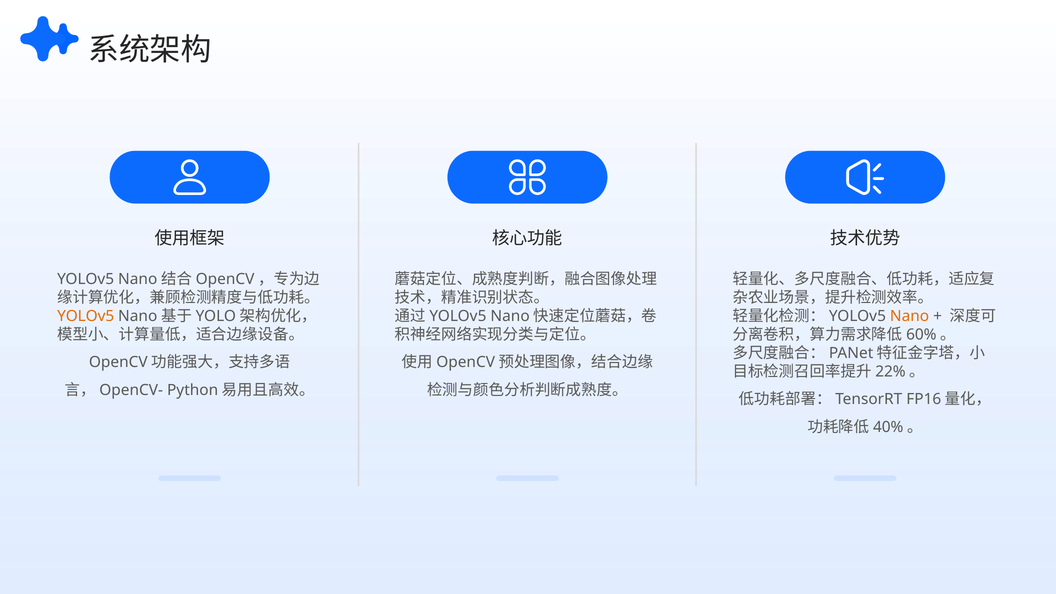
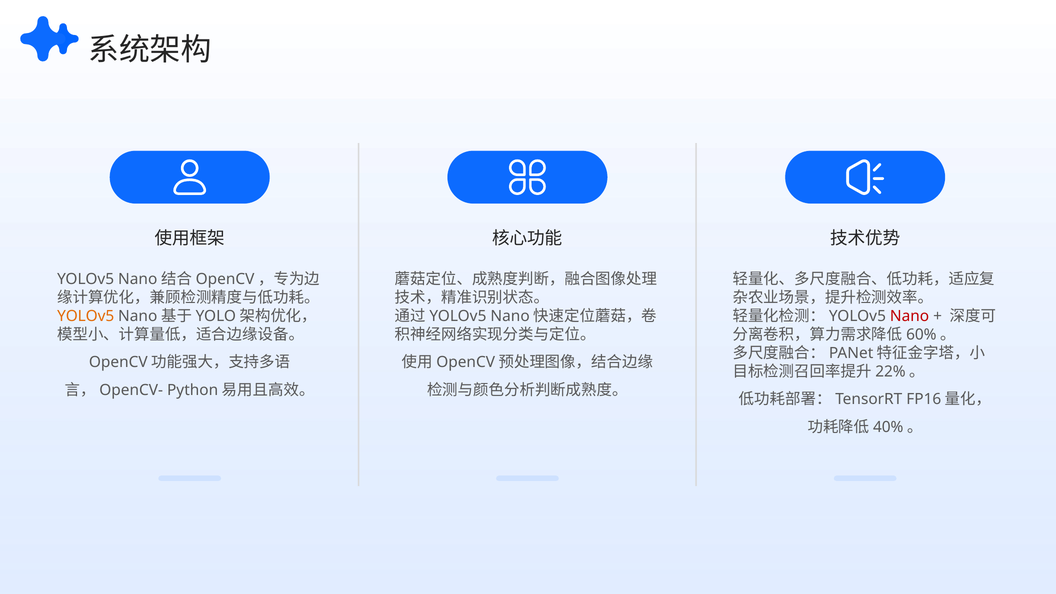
Nano colour: orange -> red (910, 316)
